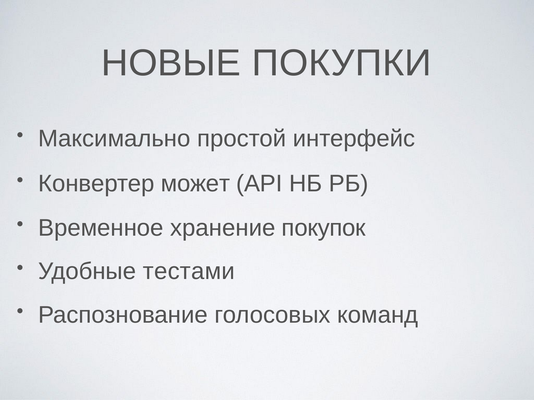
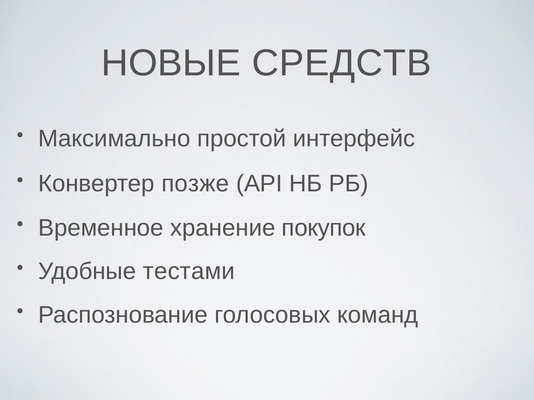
ПОКУПКИ: ПОКУПКИ -> СРЕДСТВ (342, 63)
может: может -> позже (195, 184)
